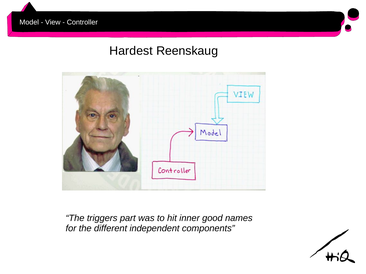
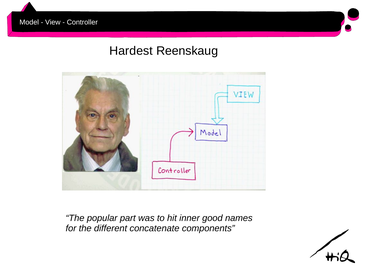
triggers: triggers -> popular (102, 219)
independent: independent -> concatenate (155, 229)
